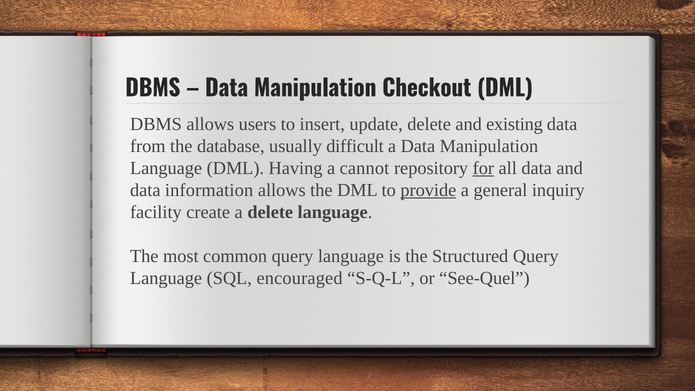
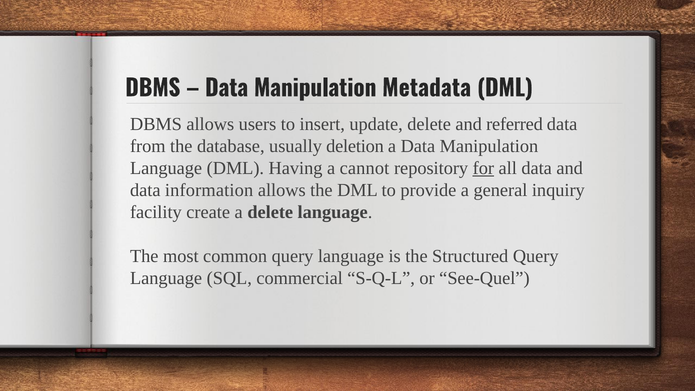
Checkout: Checkout -> Metadata (427, 89)
existing: existing -> referred (514, 124)
difficult: difficult -> deletion (355, 146)
provide underline: present -> none (428, 190)
encouraged: encouraged -> commercial (300, 278)
